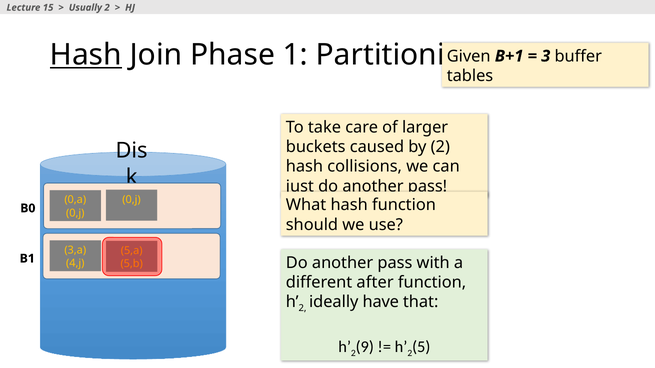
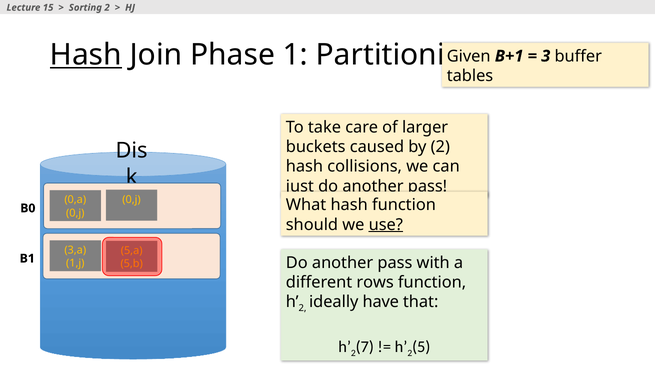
Usually: Usually -> Sorting (85, 8)
use underline: none -> present (386, 225)
4,j: 4,j -> 1,j (75, 263)
after: after -> rows (375, 283)
9: 9 -> 7 (365, 347)
